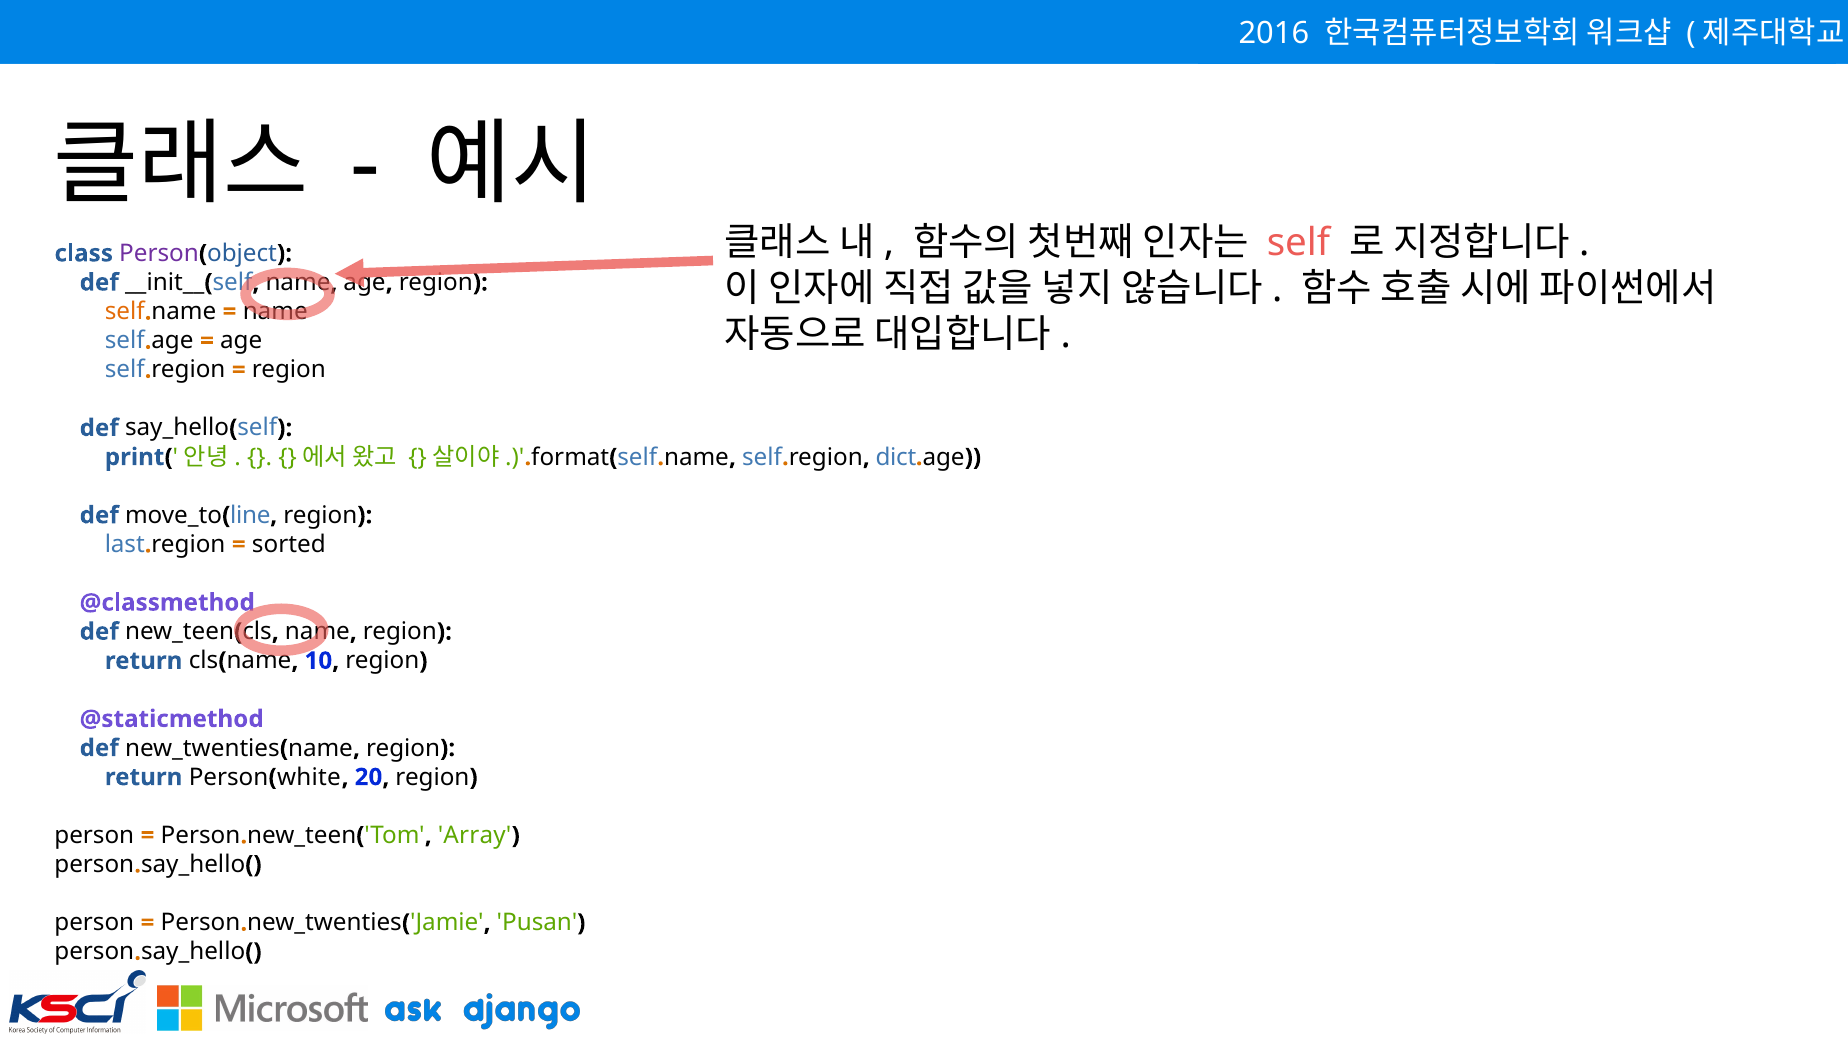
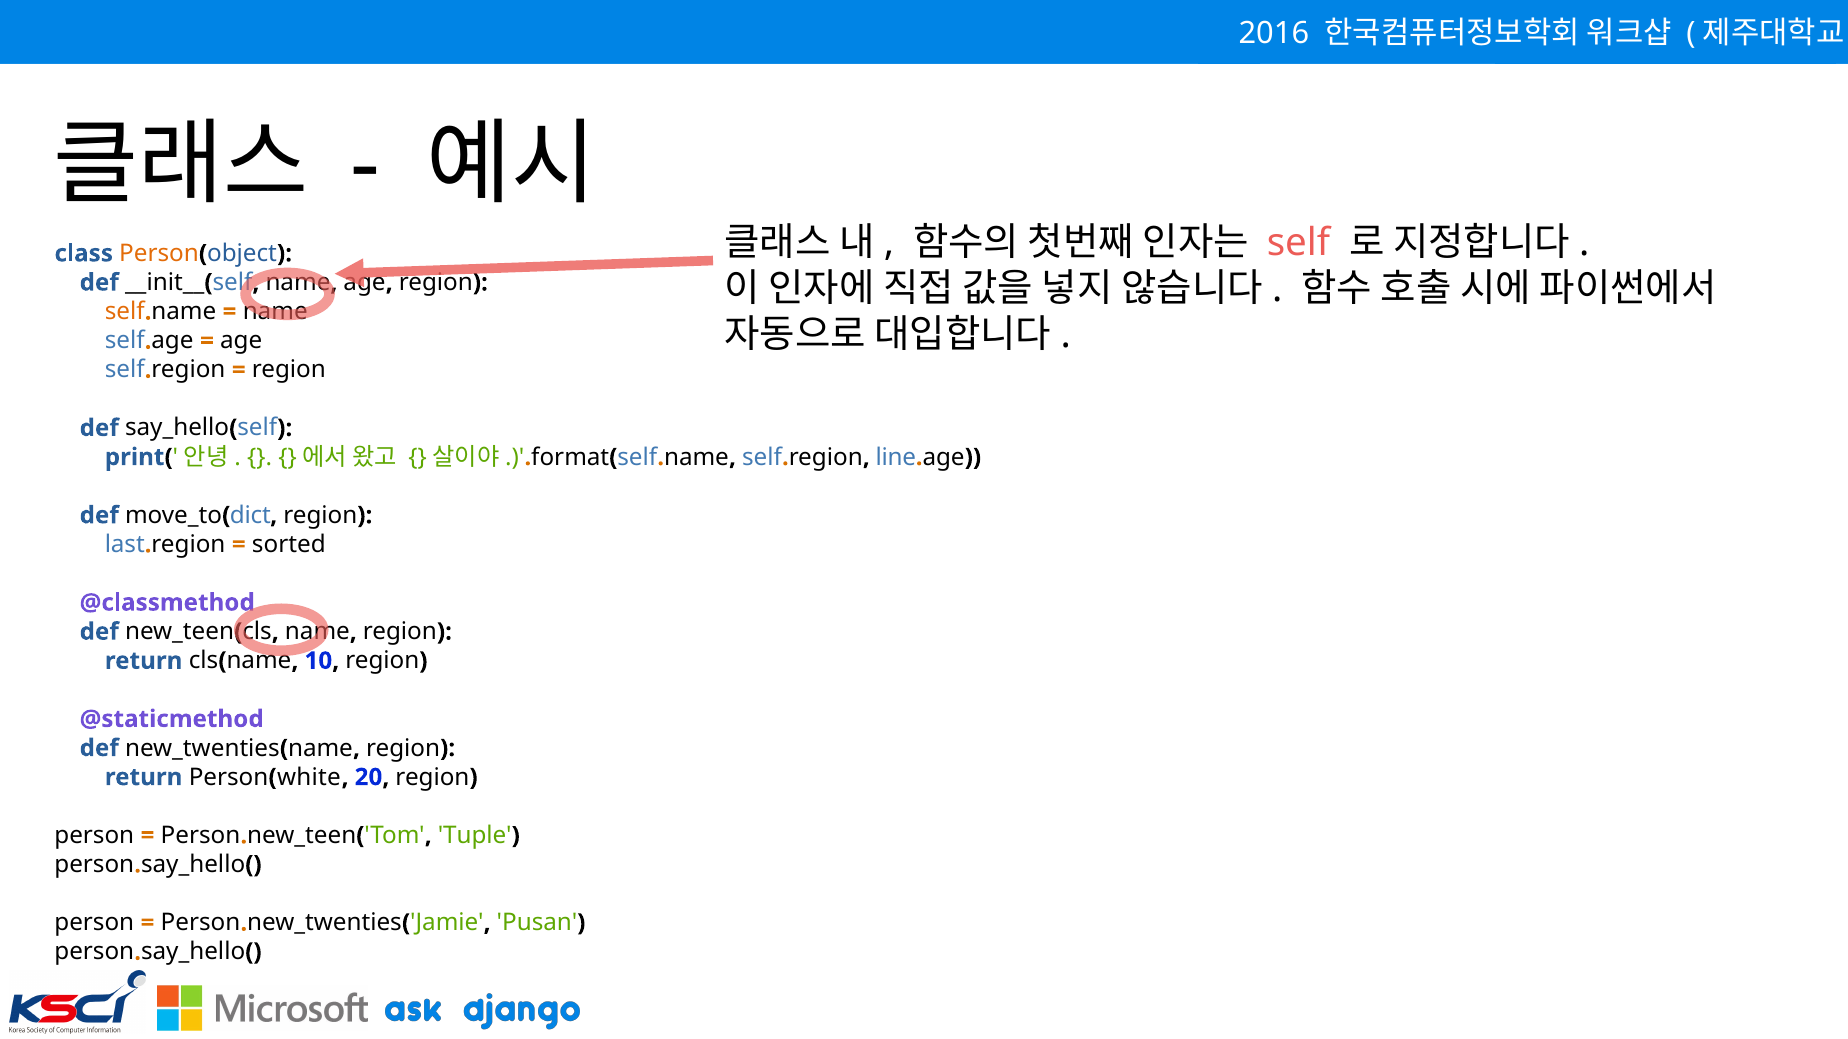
Person colour: purple -> orange (159, 254)
dict: dict -> line (896, 457)
line: line -> dict (250, 516)
Array: Array -> Tuple (475, 836)
